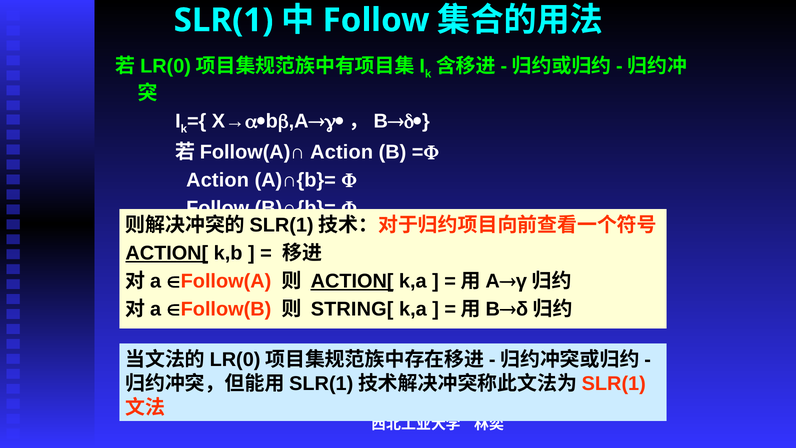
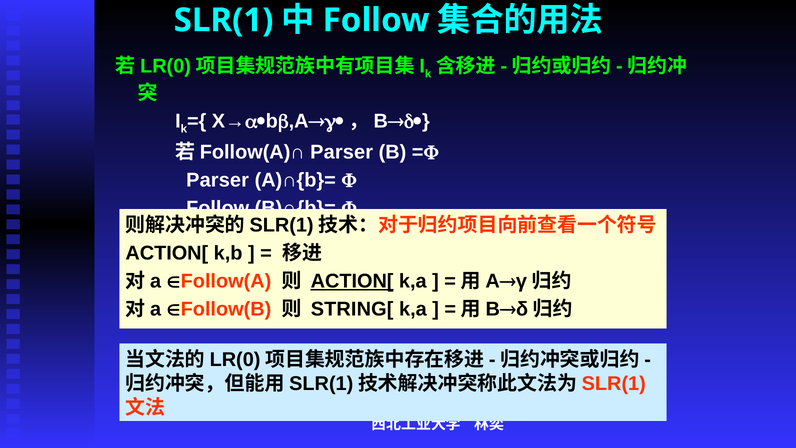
Action: Action -> Parser (342, 152)
Action: Action -> Parser (218, 180)
ACTION[ underline: present -> none (167, 253)
